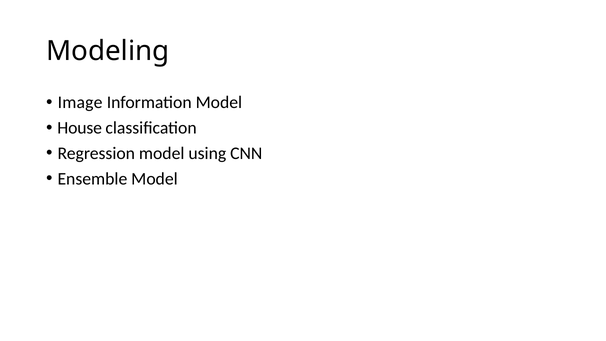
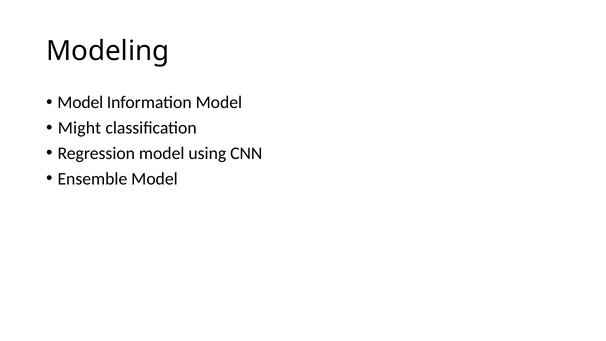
Image: Image -> Model (80, 102)
House: House -> Might (79, 128)
